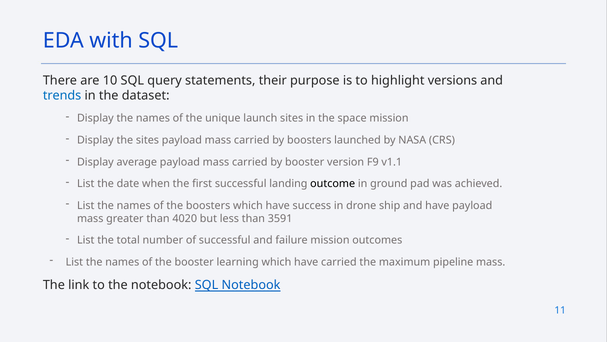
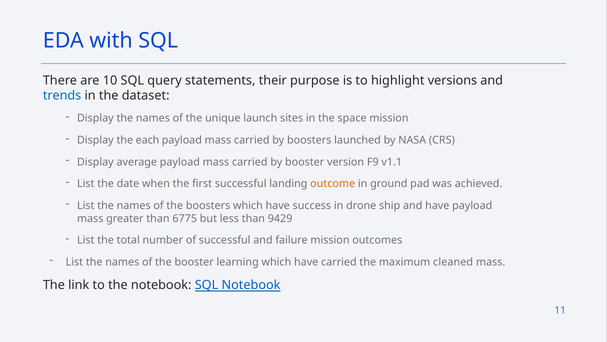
the sites: sites -> each (148, 140)
outcome colour: black -> orange (333, 184)
4020: 4020 -> 6775 (185, 218)
3591: 3591 -> 9429 (280, 218)
pipeline: pipeline -> cleaned (453, 262)
